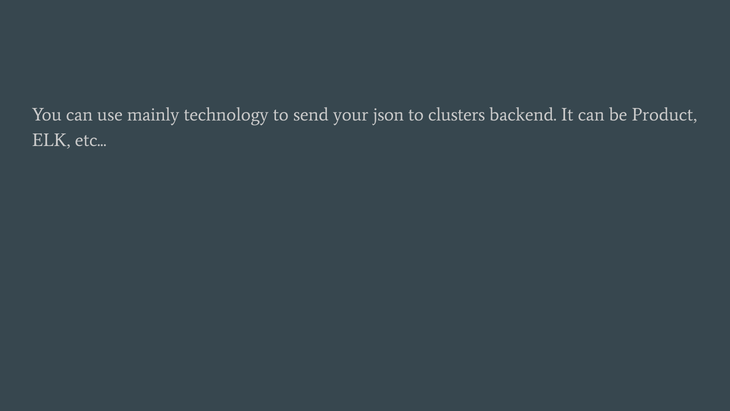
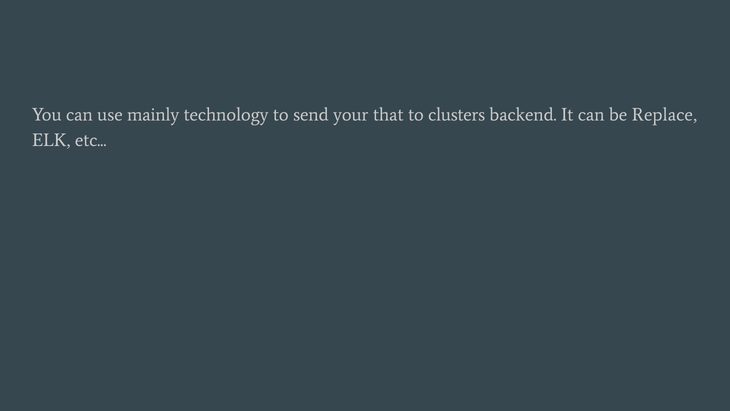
json: json -> that (388, 115)
Product: Product -> Replace (664, 115)
